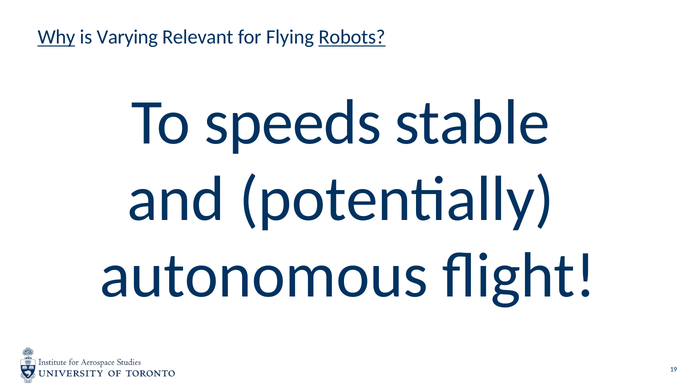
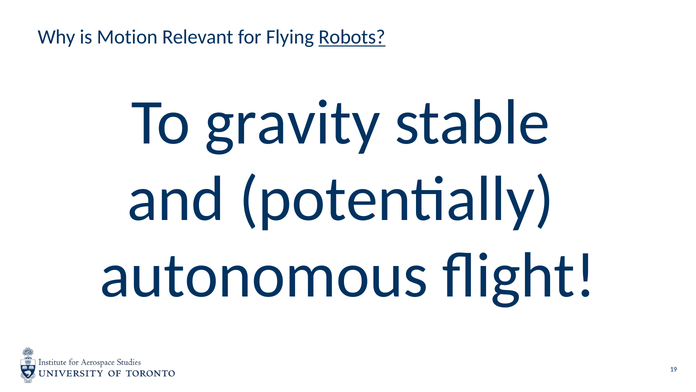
Why underline: present -> none (56, 37)
Varying: Varying -> Motion (127, 37)
speeds: speeds -> gravity (293, 122)
